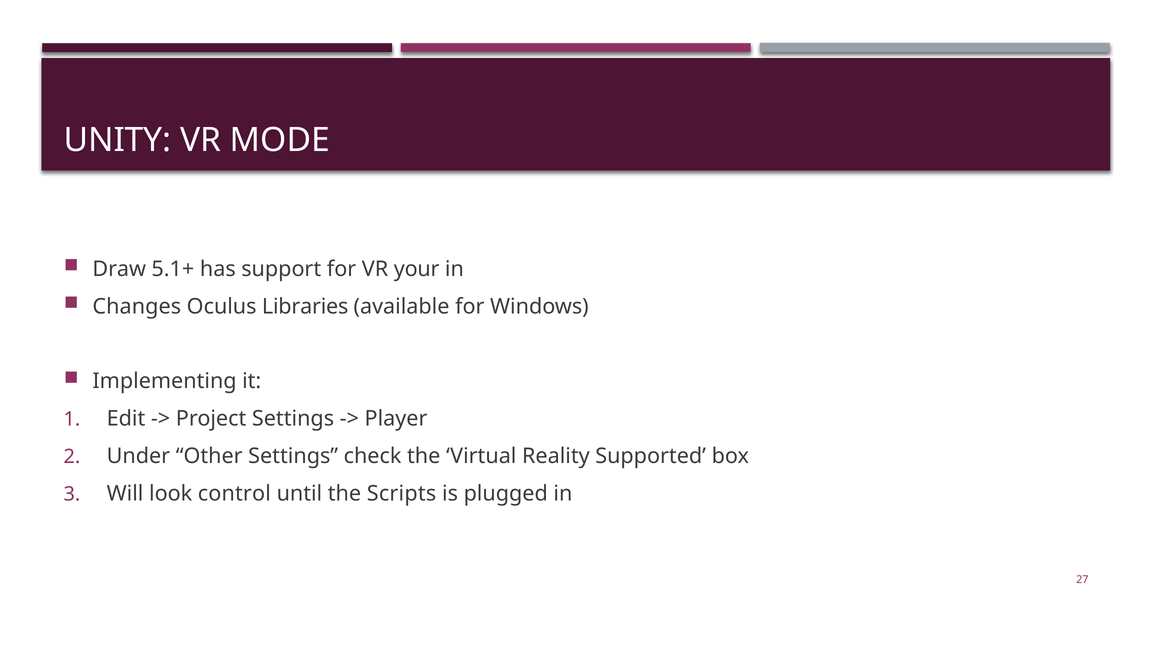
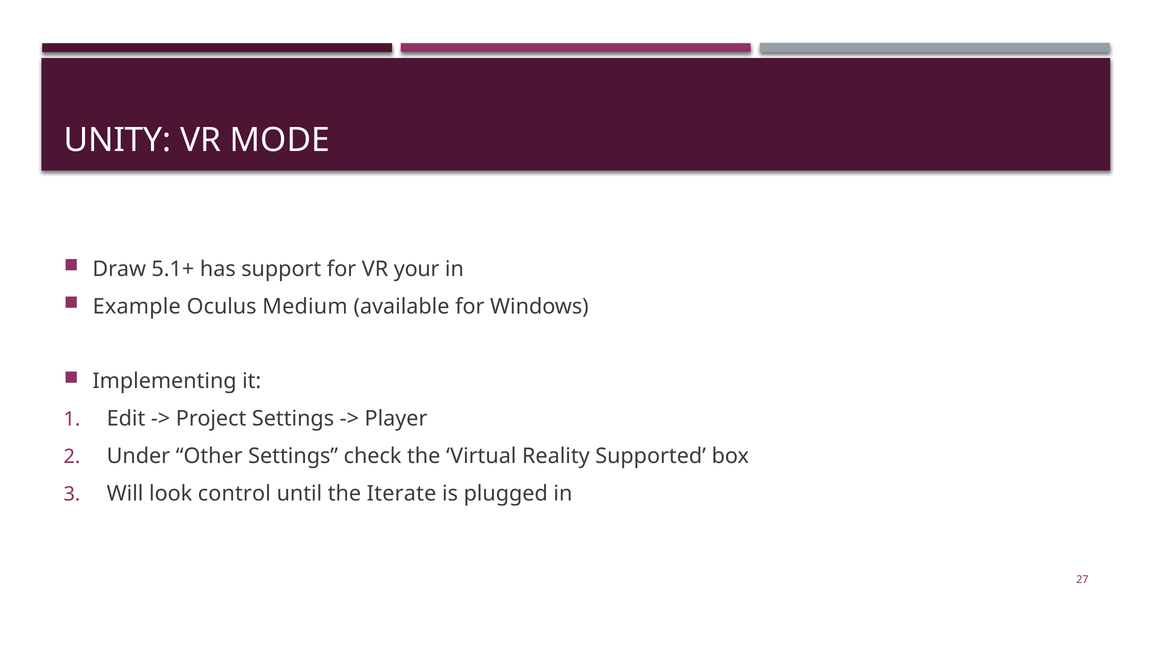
Changes: Changes -> Example (137, 306)
Libraries: Libraries -> Medium (305, 306)
Scripts: Scripts -> Iterate (402, 494)
